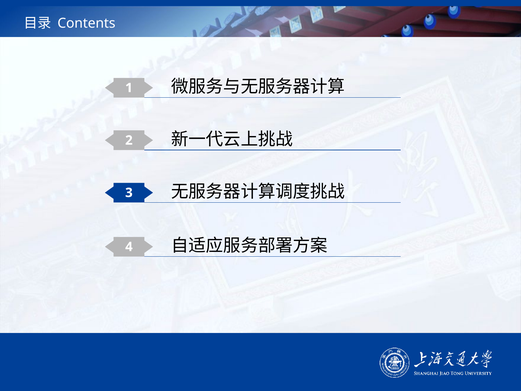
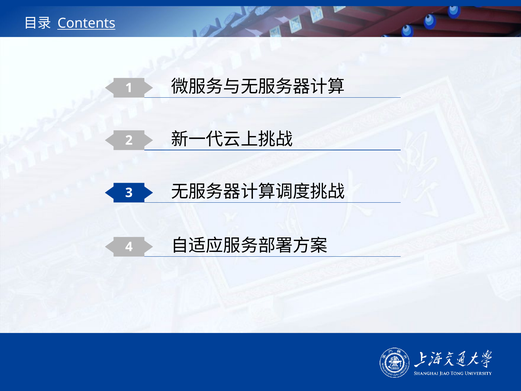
Contents underline: none -> present (86, 23)
